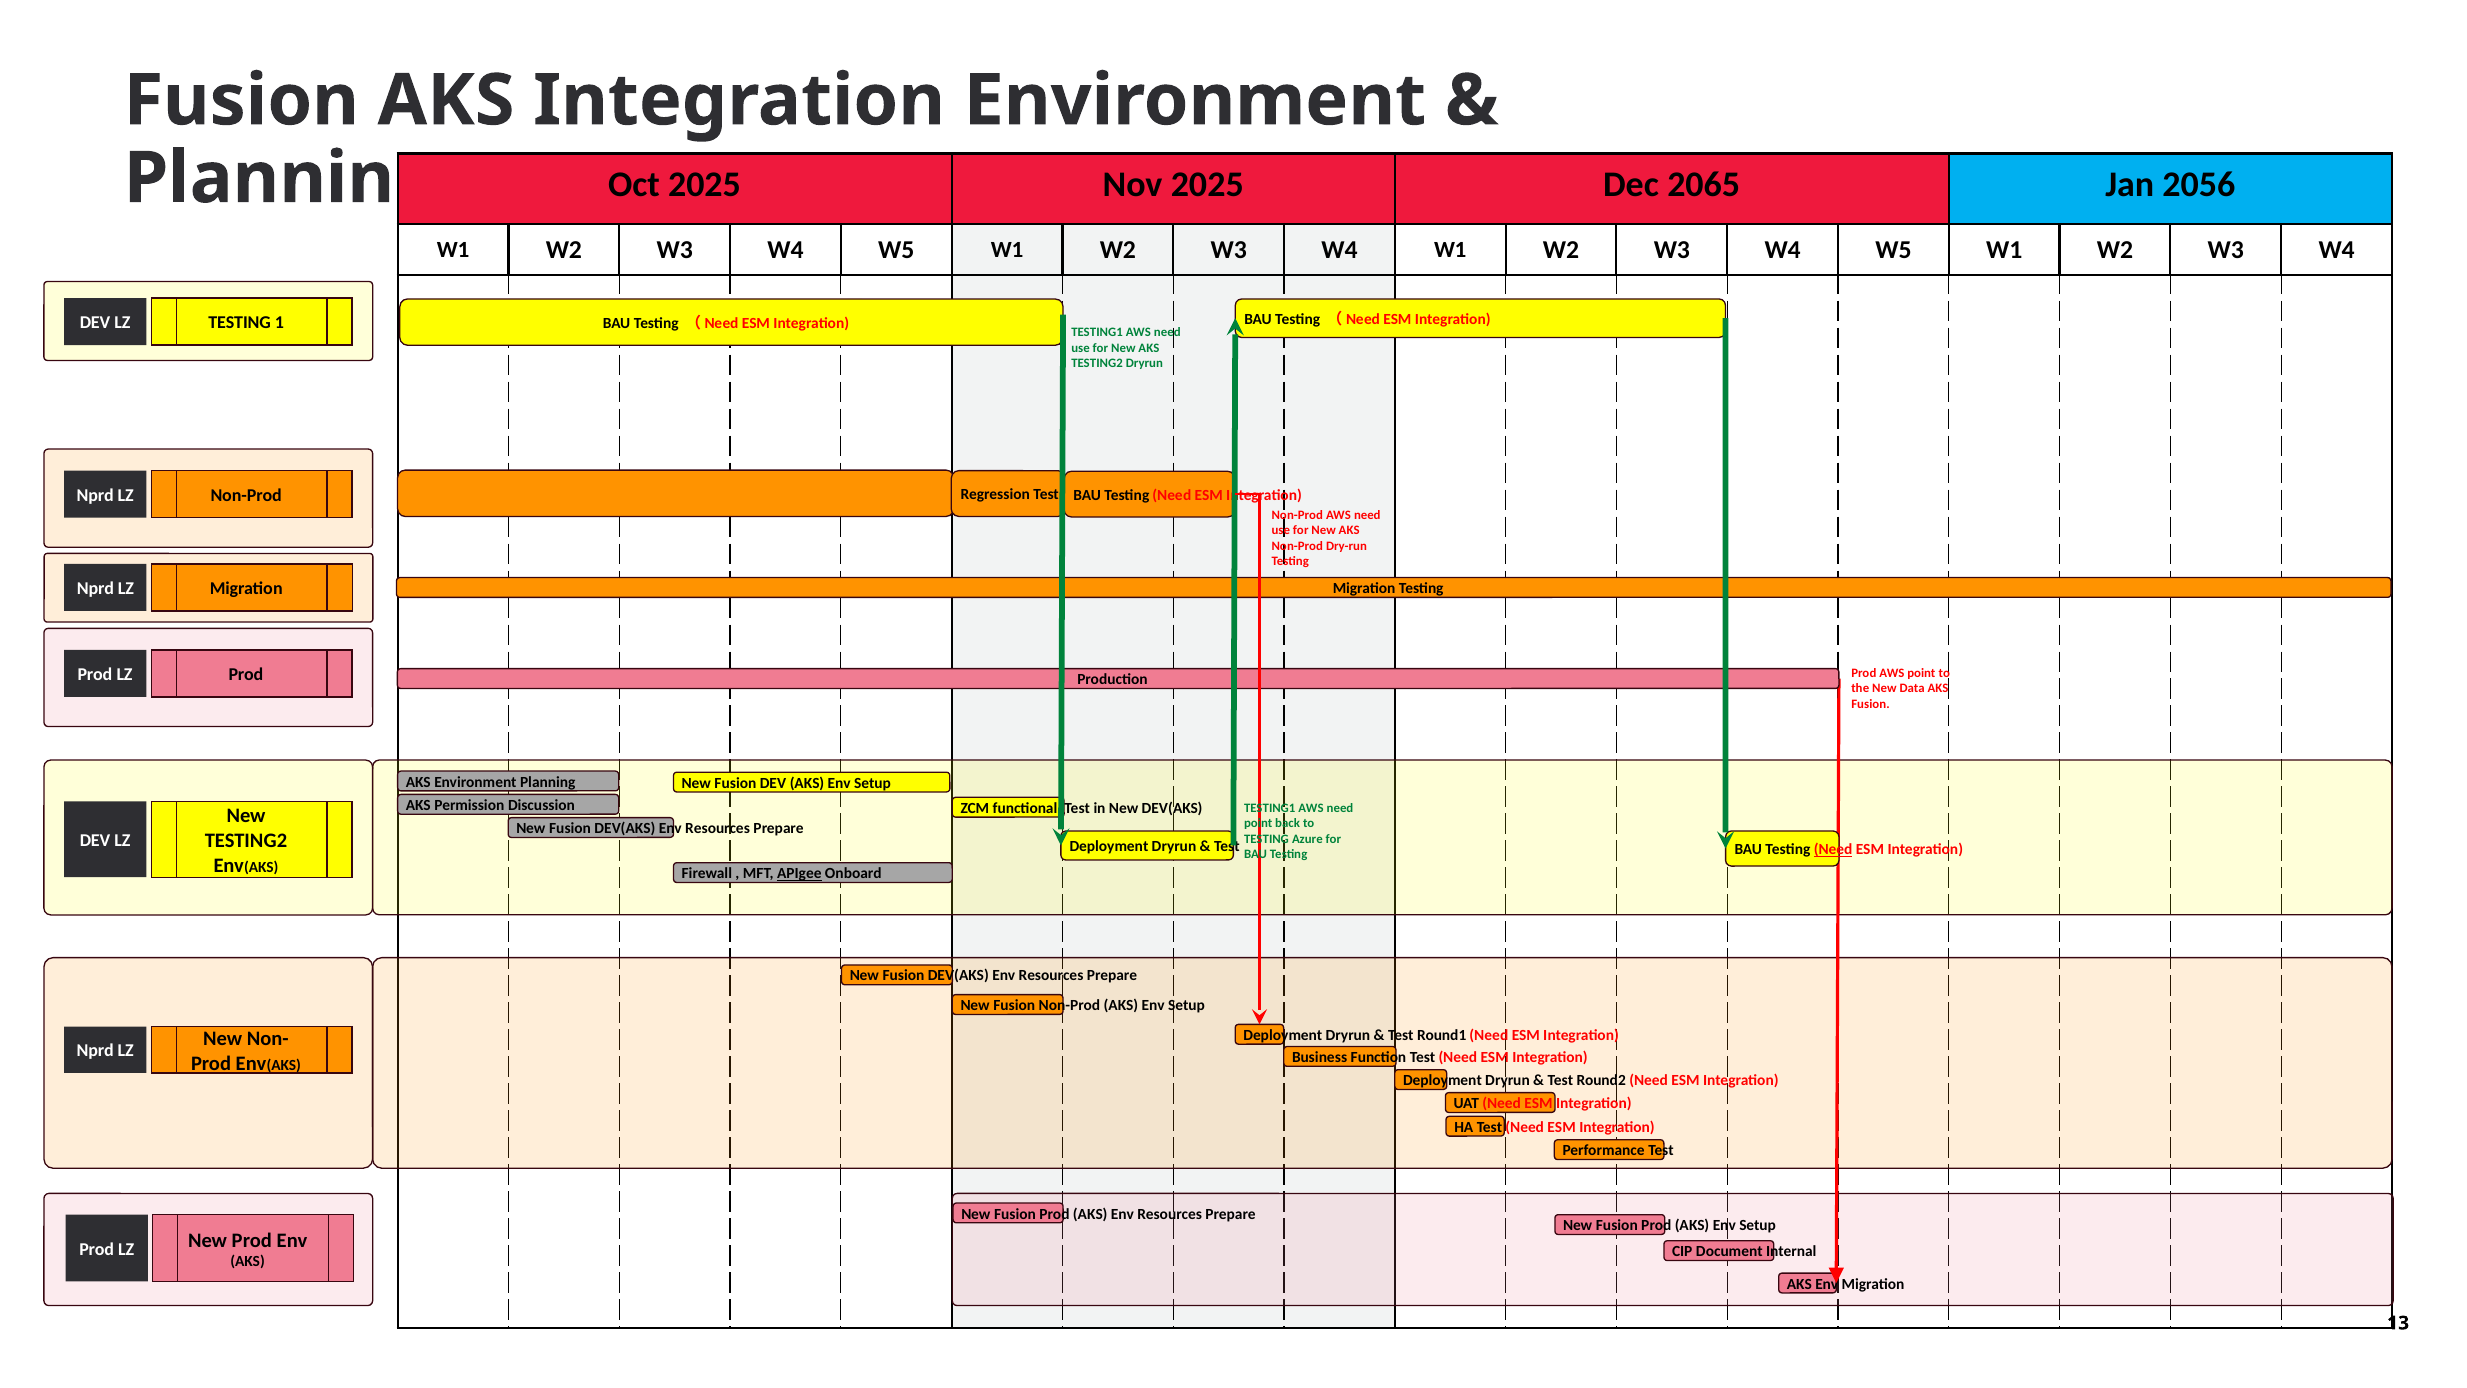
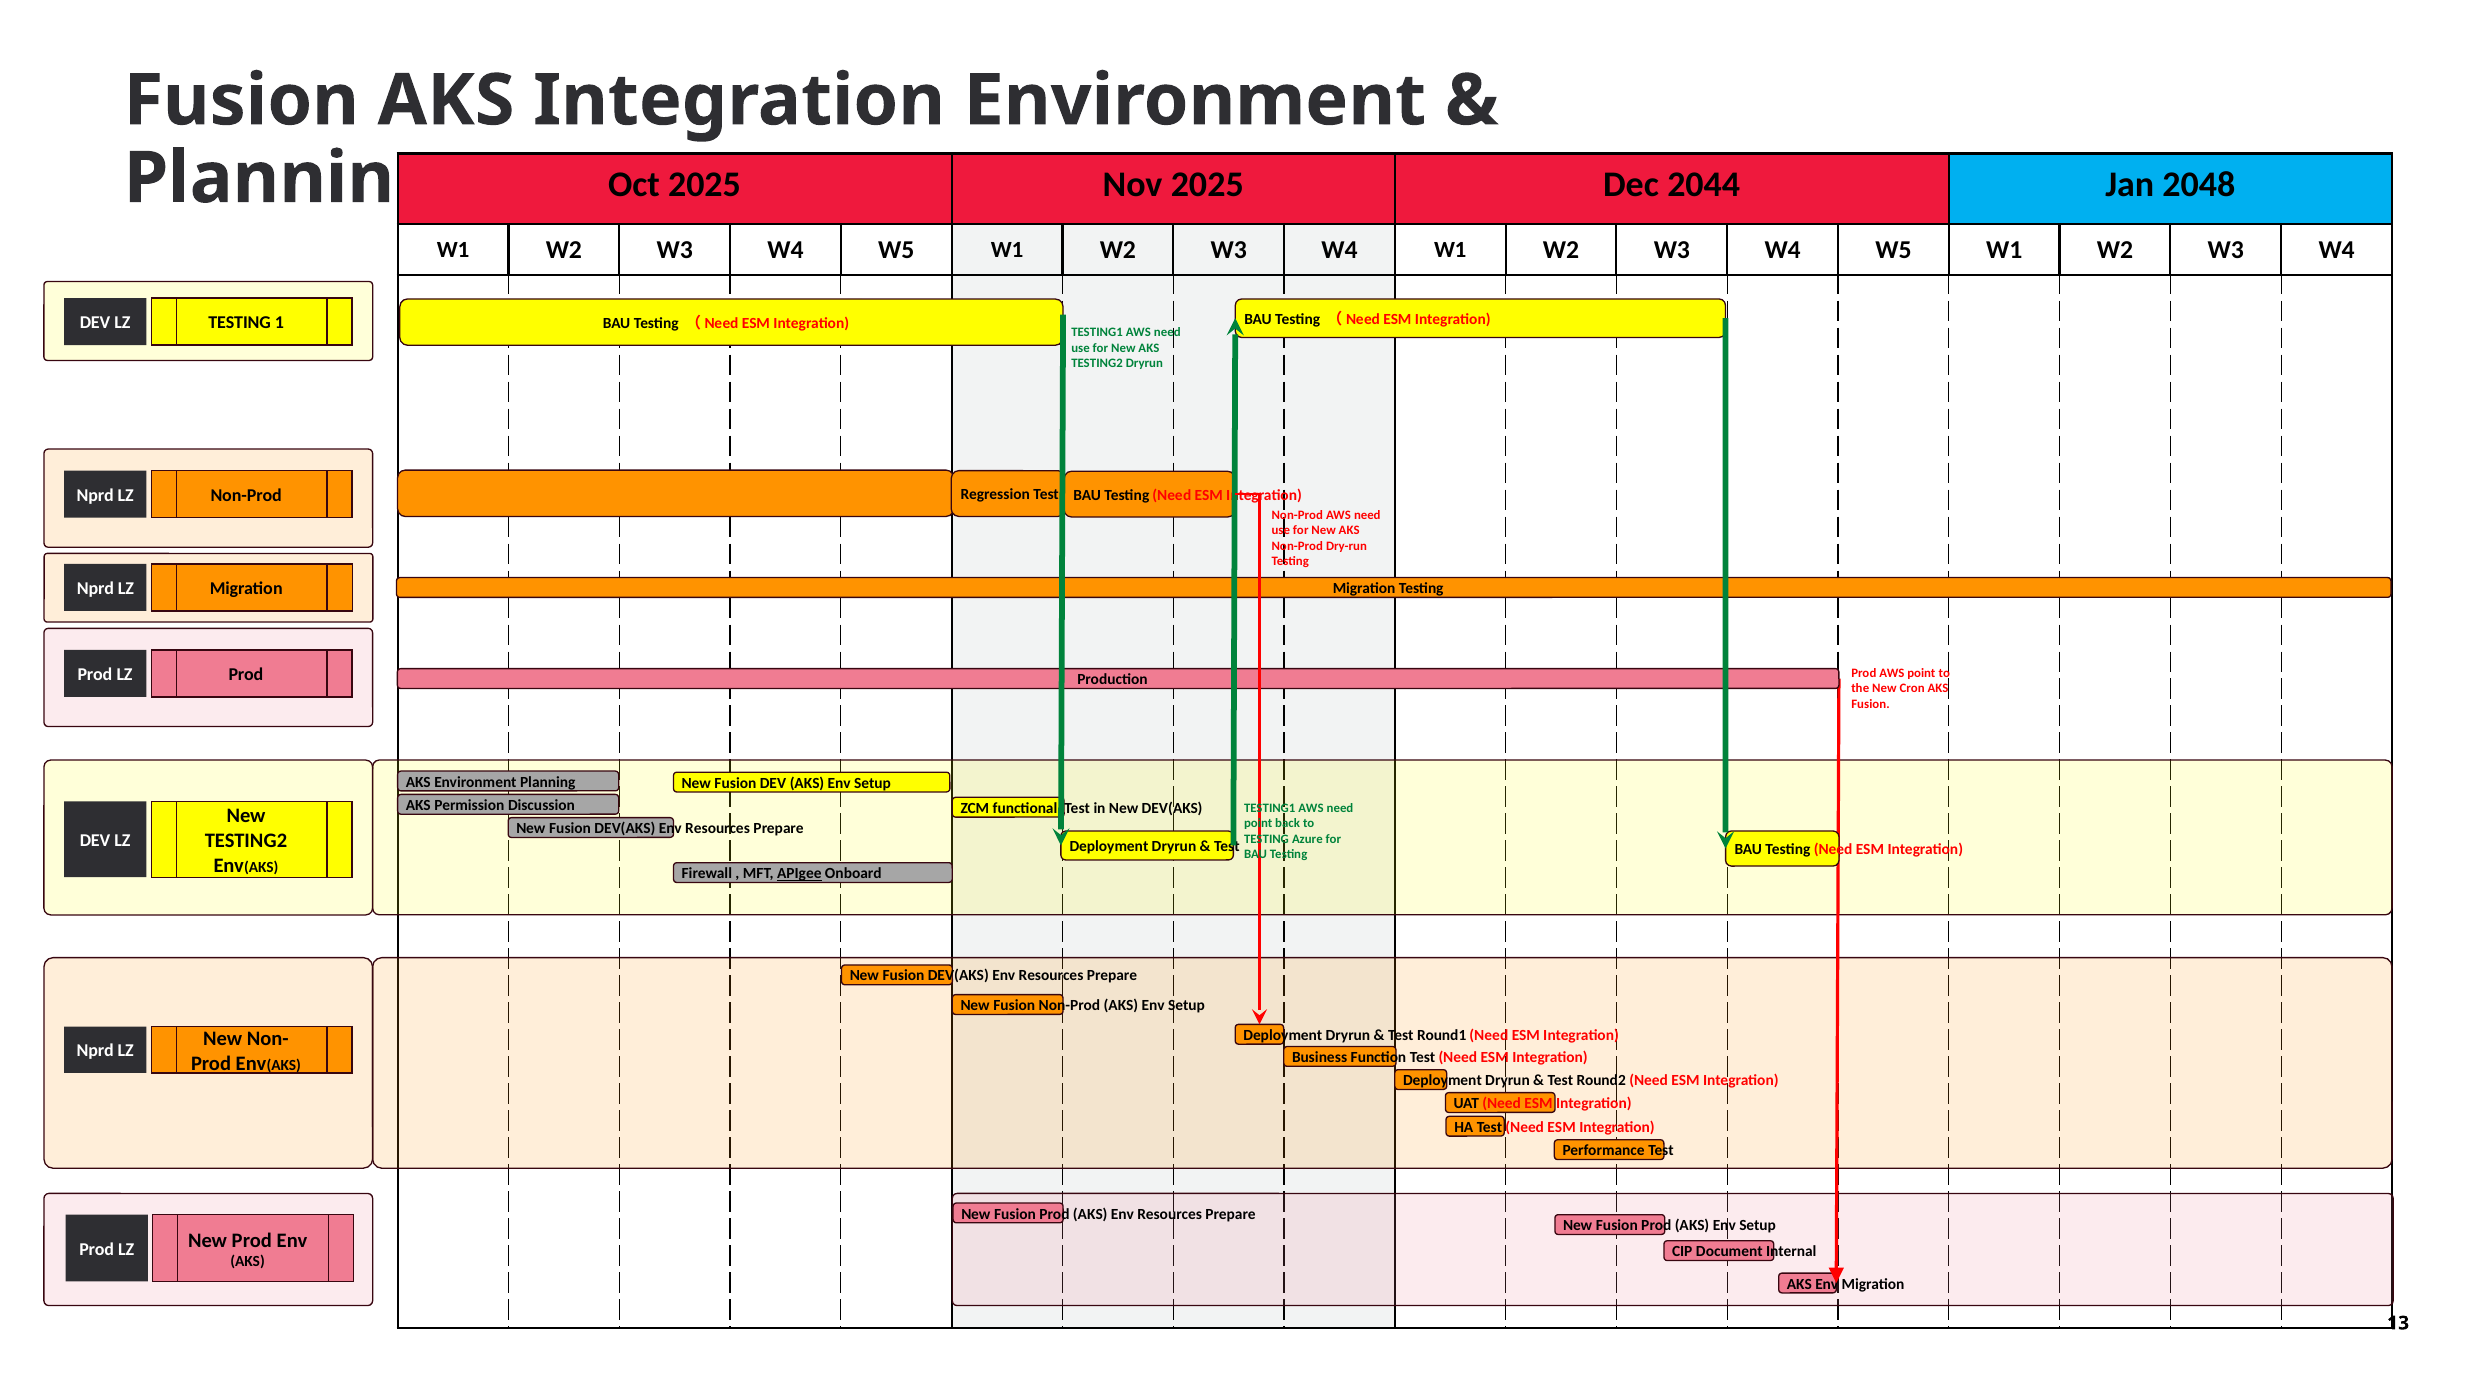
2065: 2065 -> 2044 (1704, 185)
2056: 2056 -> 2048 (2199, 185)
Data: Data -> Cron (1912, 689)
Need underline: present -> none (1833, 849)
